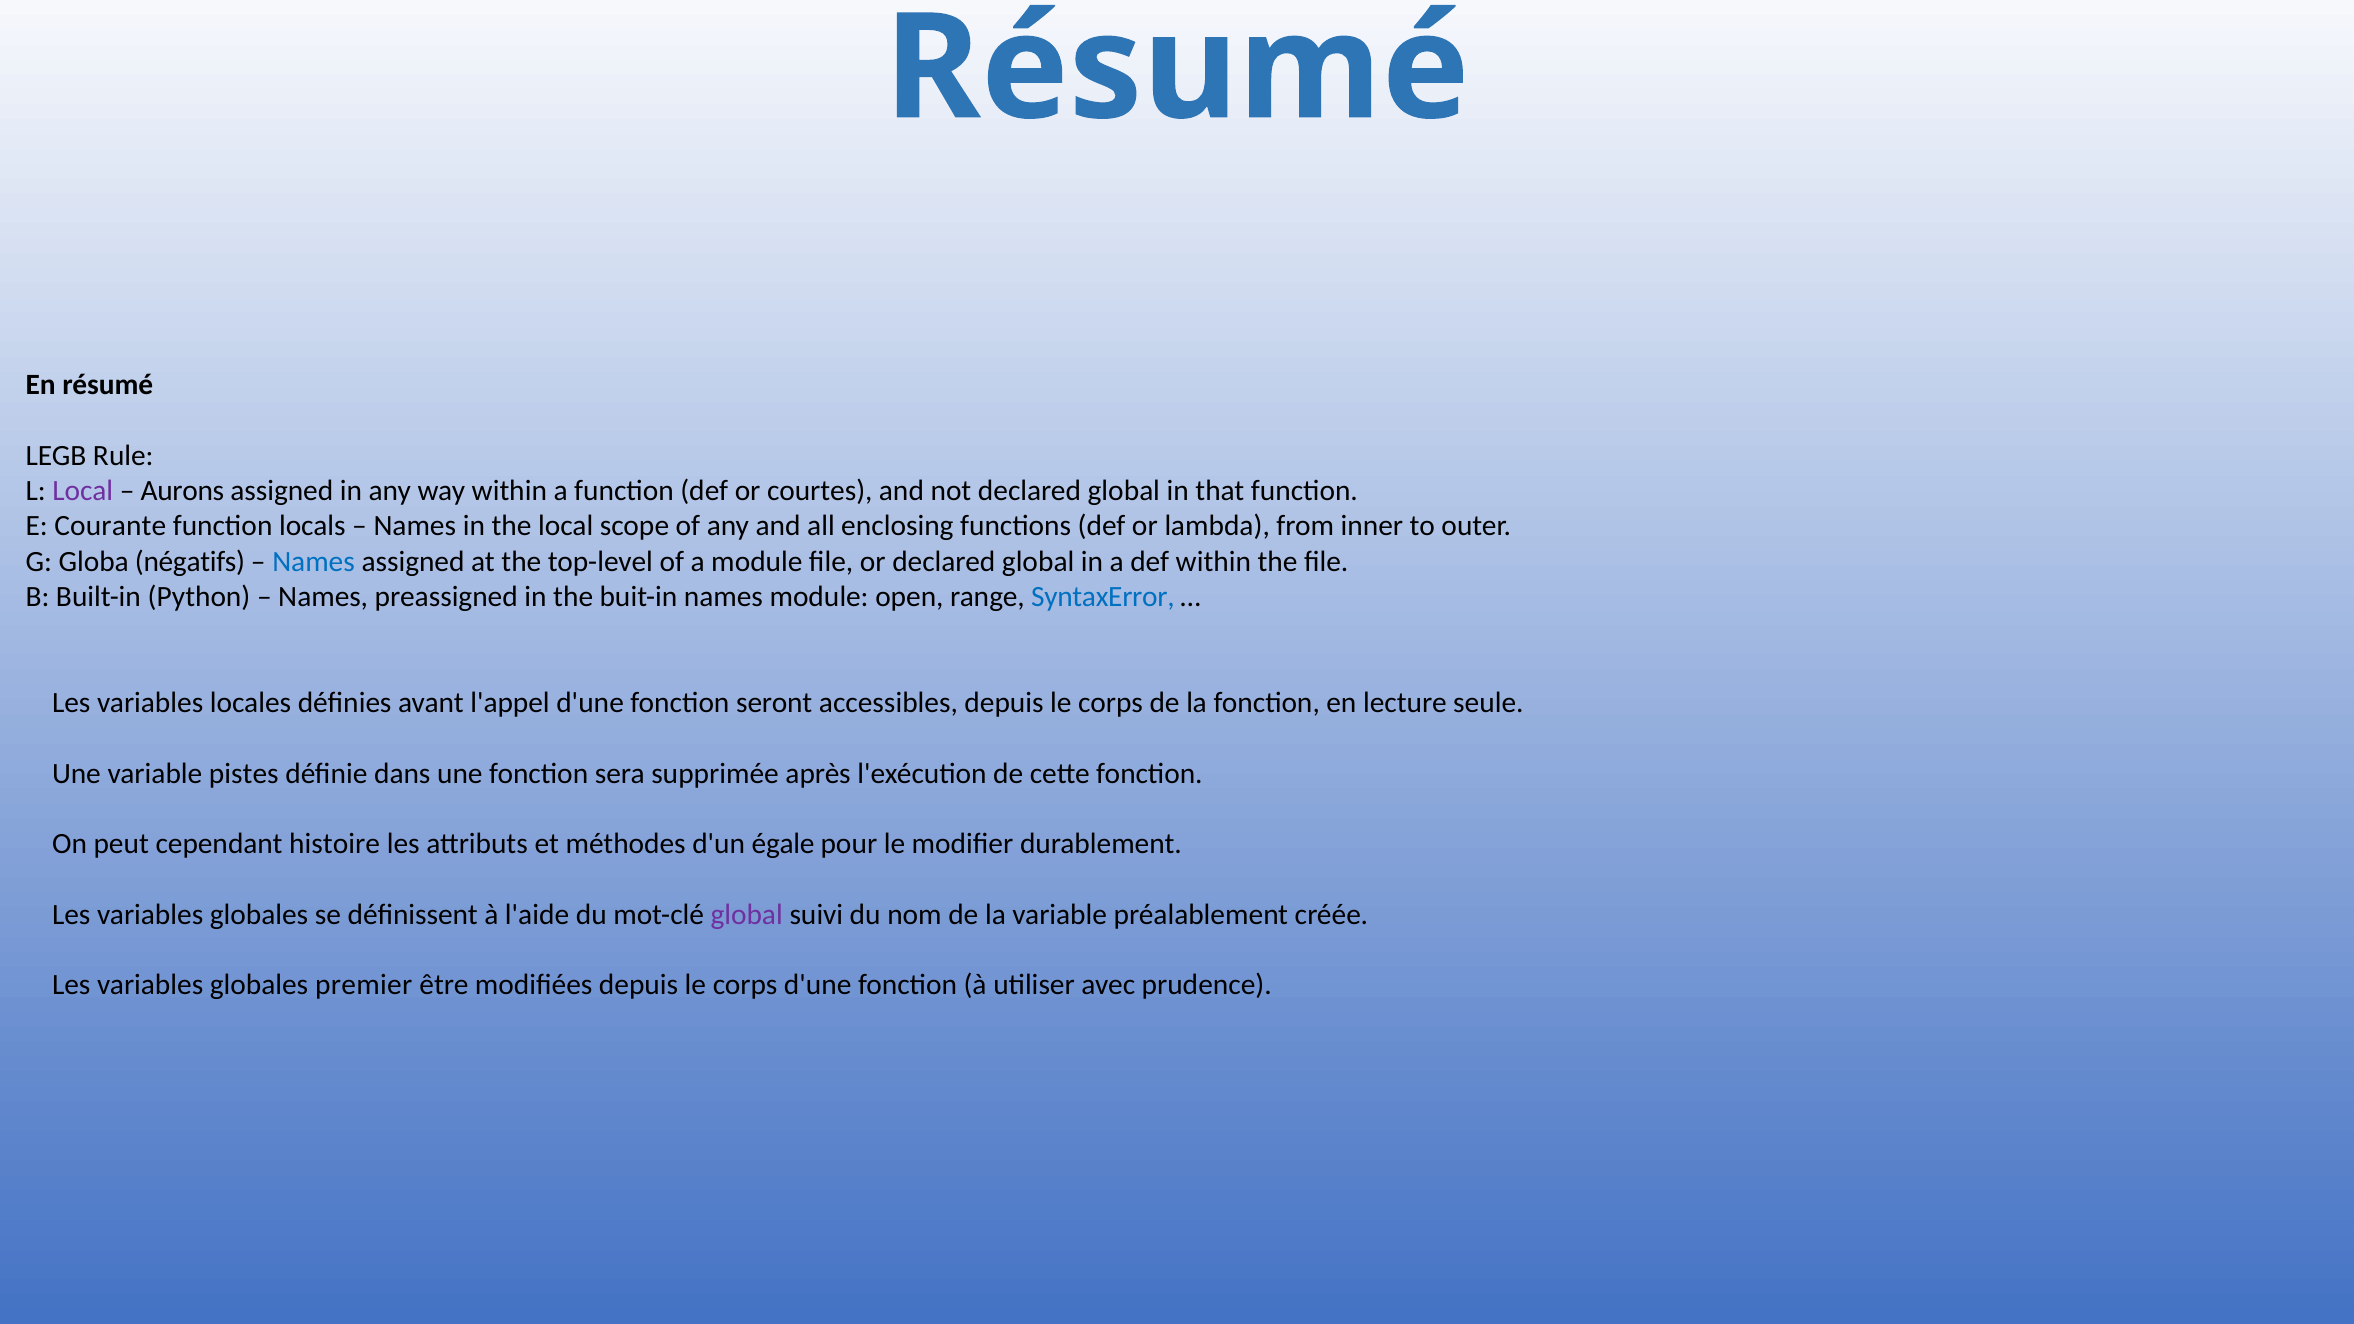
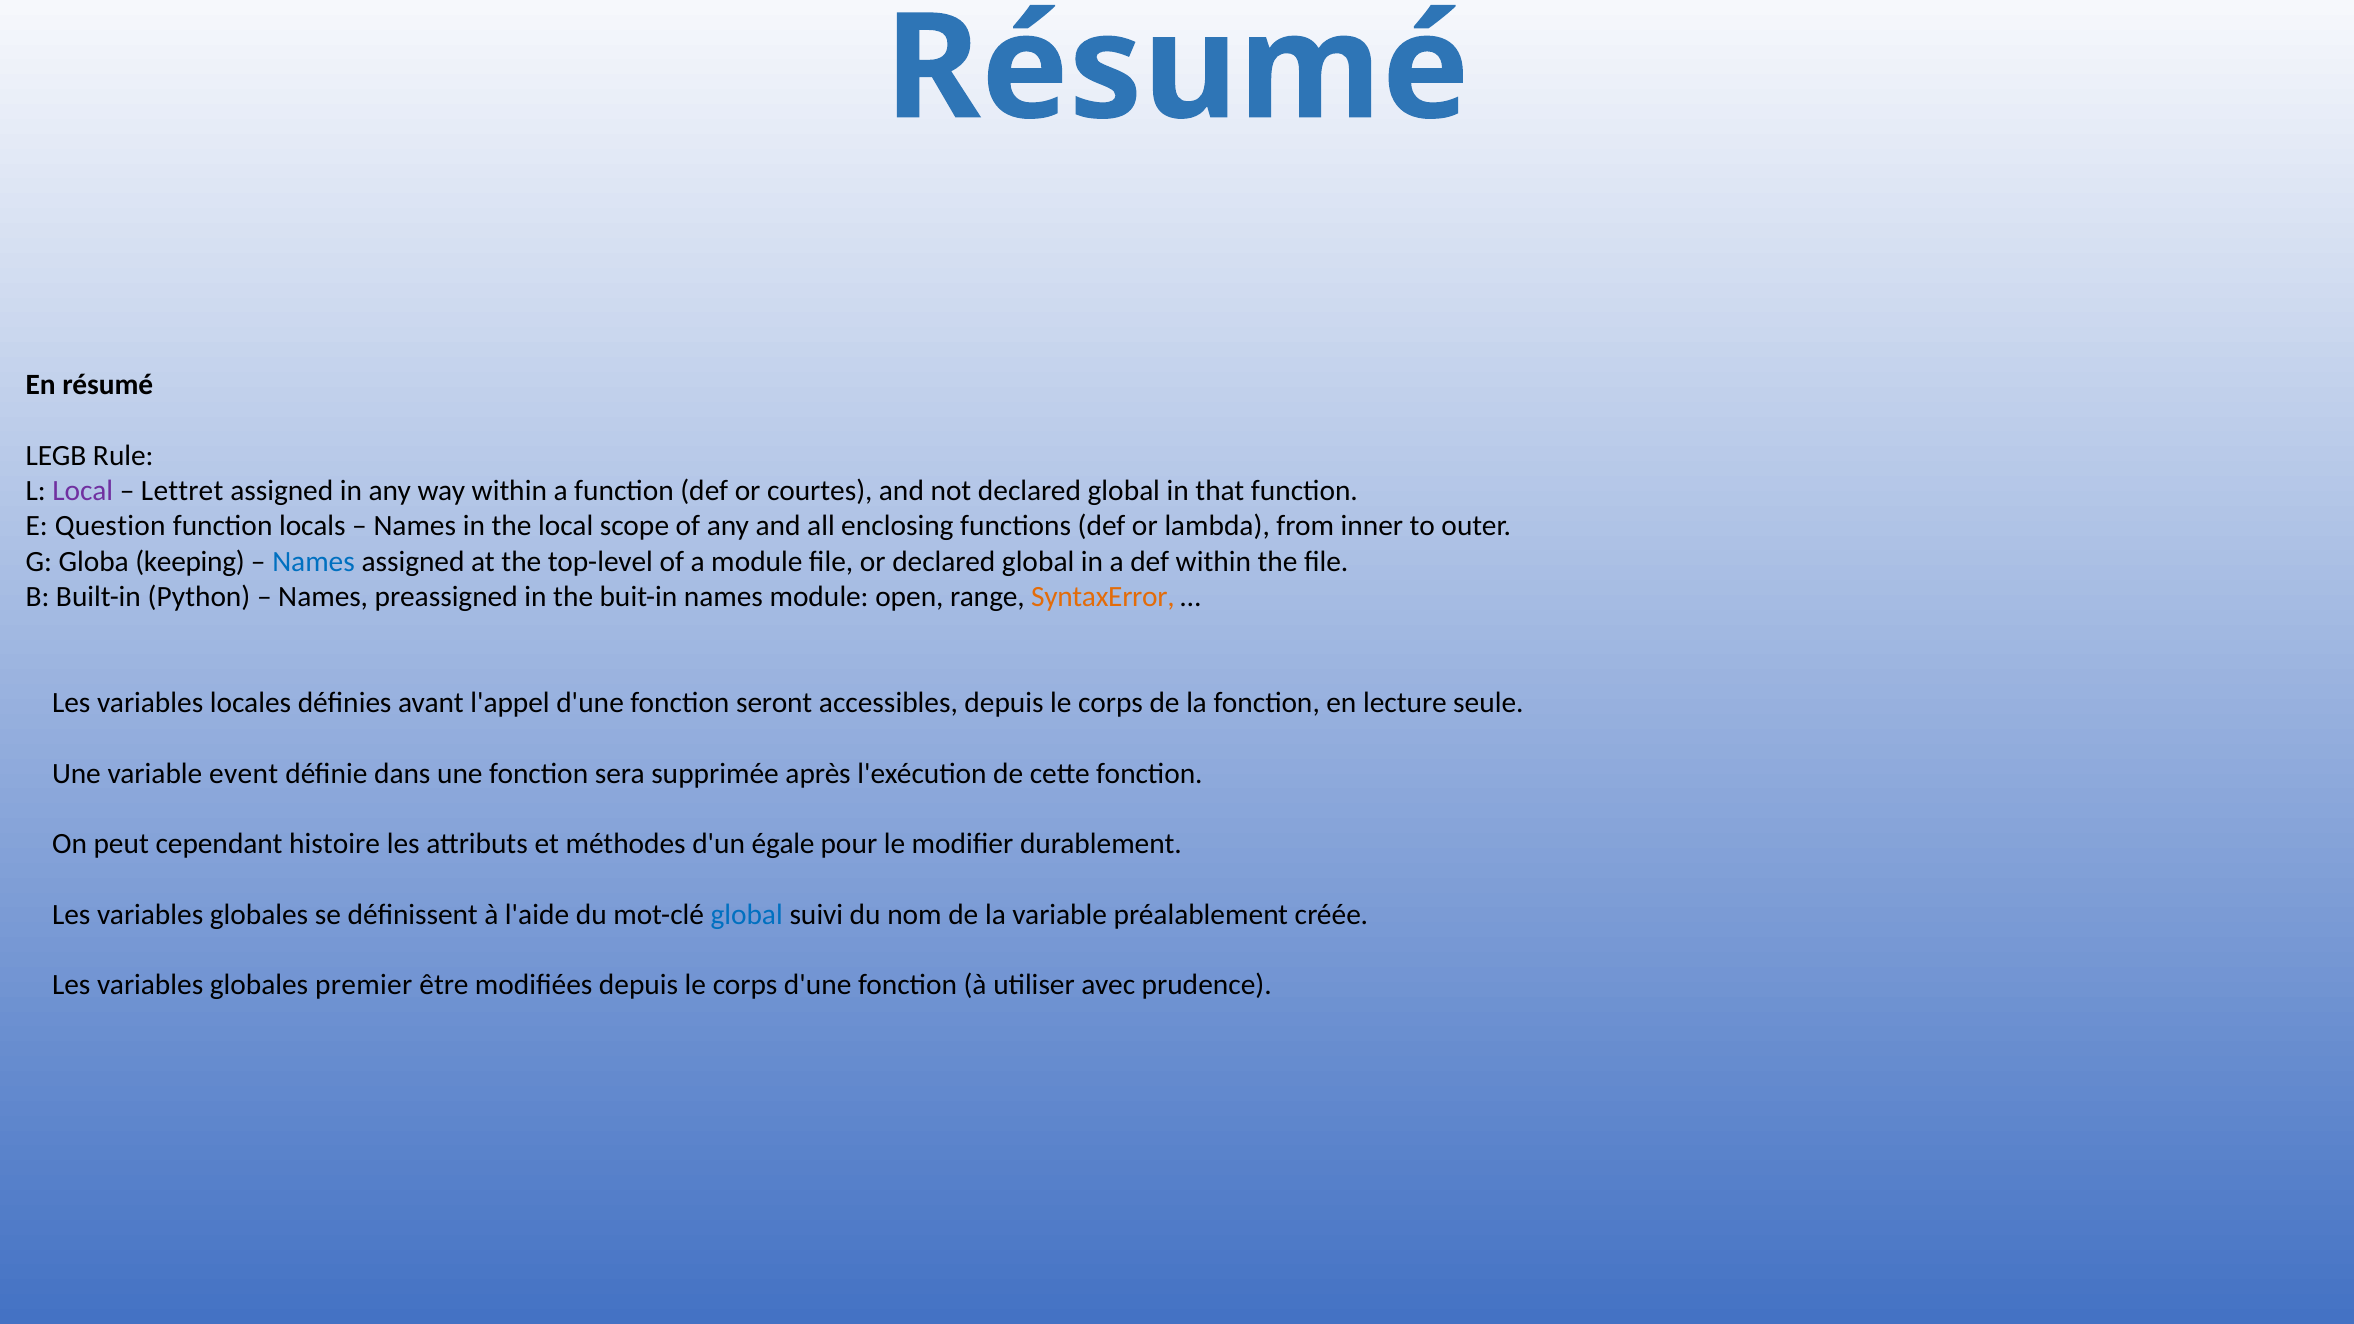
Aurons: Aurons -> Lettret (182, 491)
Courante: Courante -> Question (110, 526)
négatifs: négatifs -> keeping (190, 562)
SyntaxError colour: blue -> orange (1103, 597)
pistes: pistes -> event (244, 774)
global colour: purple -> blue (747, 915)
